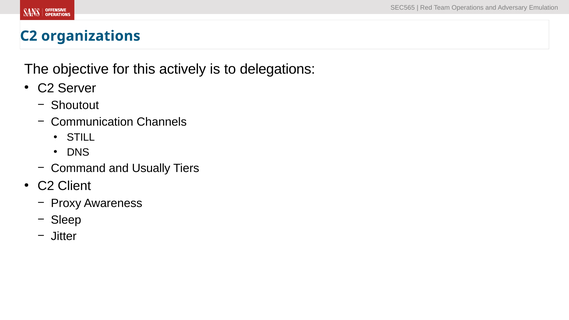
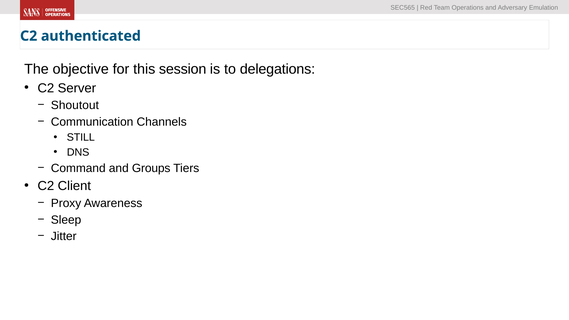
organizations: organizations -> authenticated (91, 36)
actively: actively -> session (183, 69)
Usually: Usually -> Groups (151, 168)
